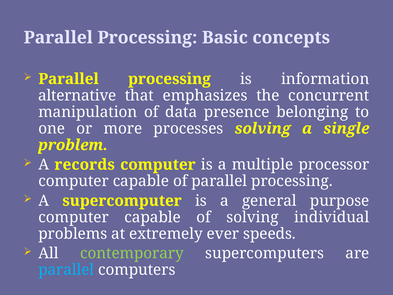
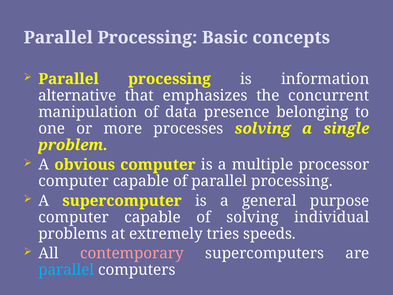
records: records -> obvious (85, 165)
ever: ever -> tries (223, 234)
contemporary colour: light green -> pink (132, 253)
